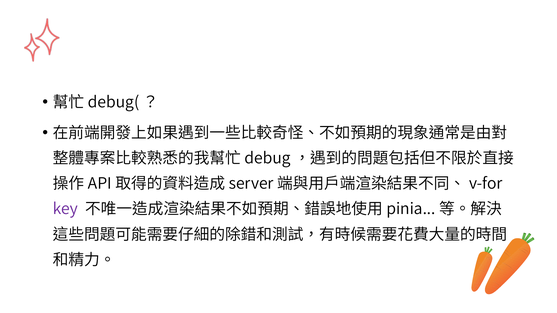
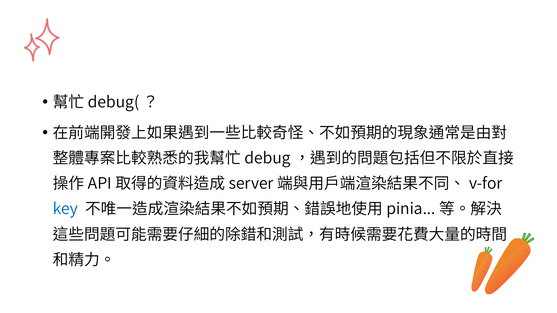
key colour: purple -> blue (65, 209)
